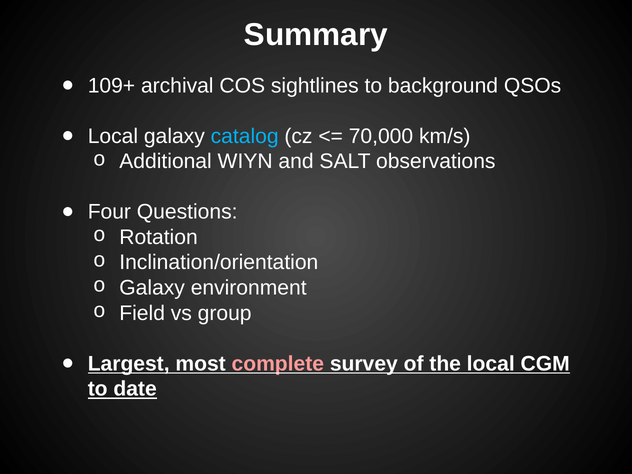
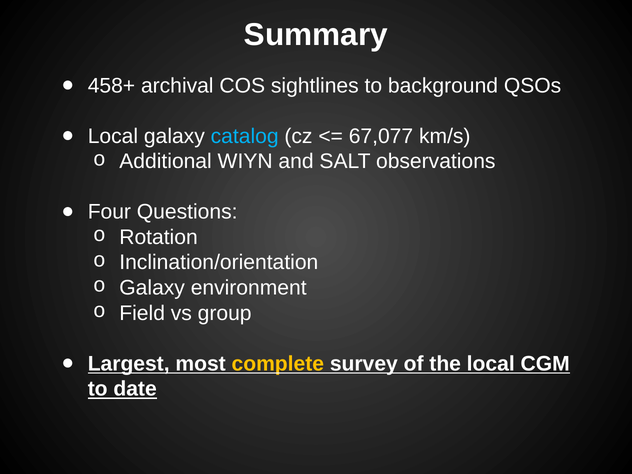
109+: 109+ -> 458+ (111, 86)
70,000: 70,000 -> 67,077 (381, 136)
complete colour: pink -> yellow (278, 364)
